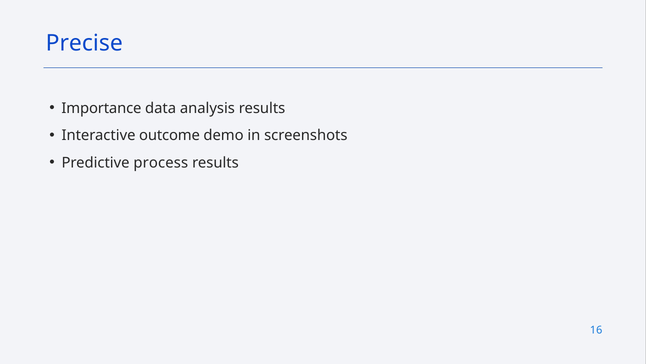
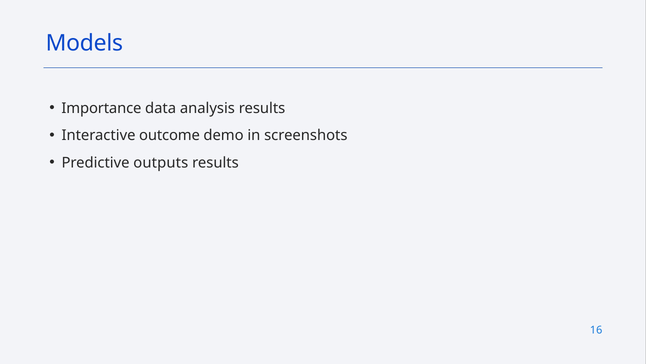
Precise: Precise -> Models (84, 43)
process: process -> outputs (161, 162)
